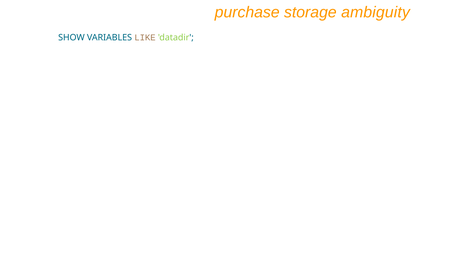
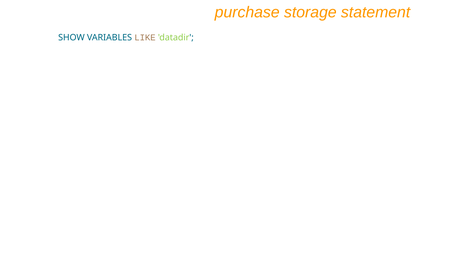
ambiguity: ambiguity -> statement (376, 12)
